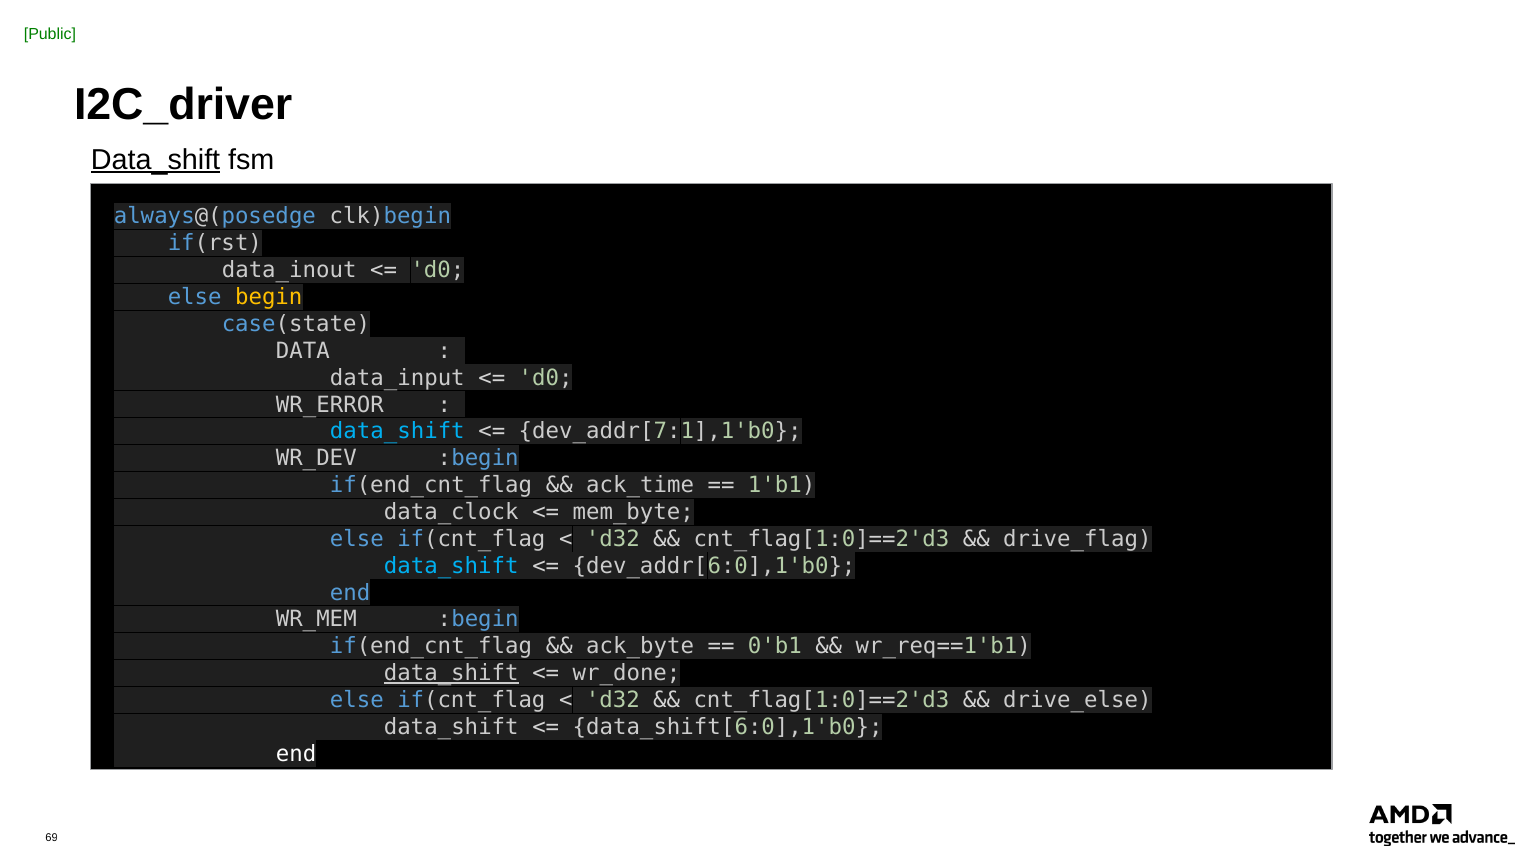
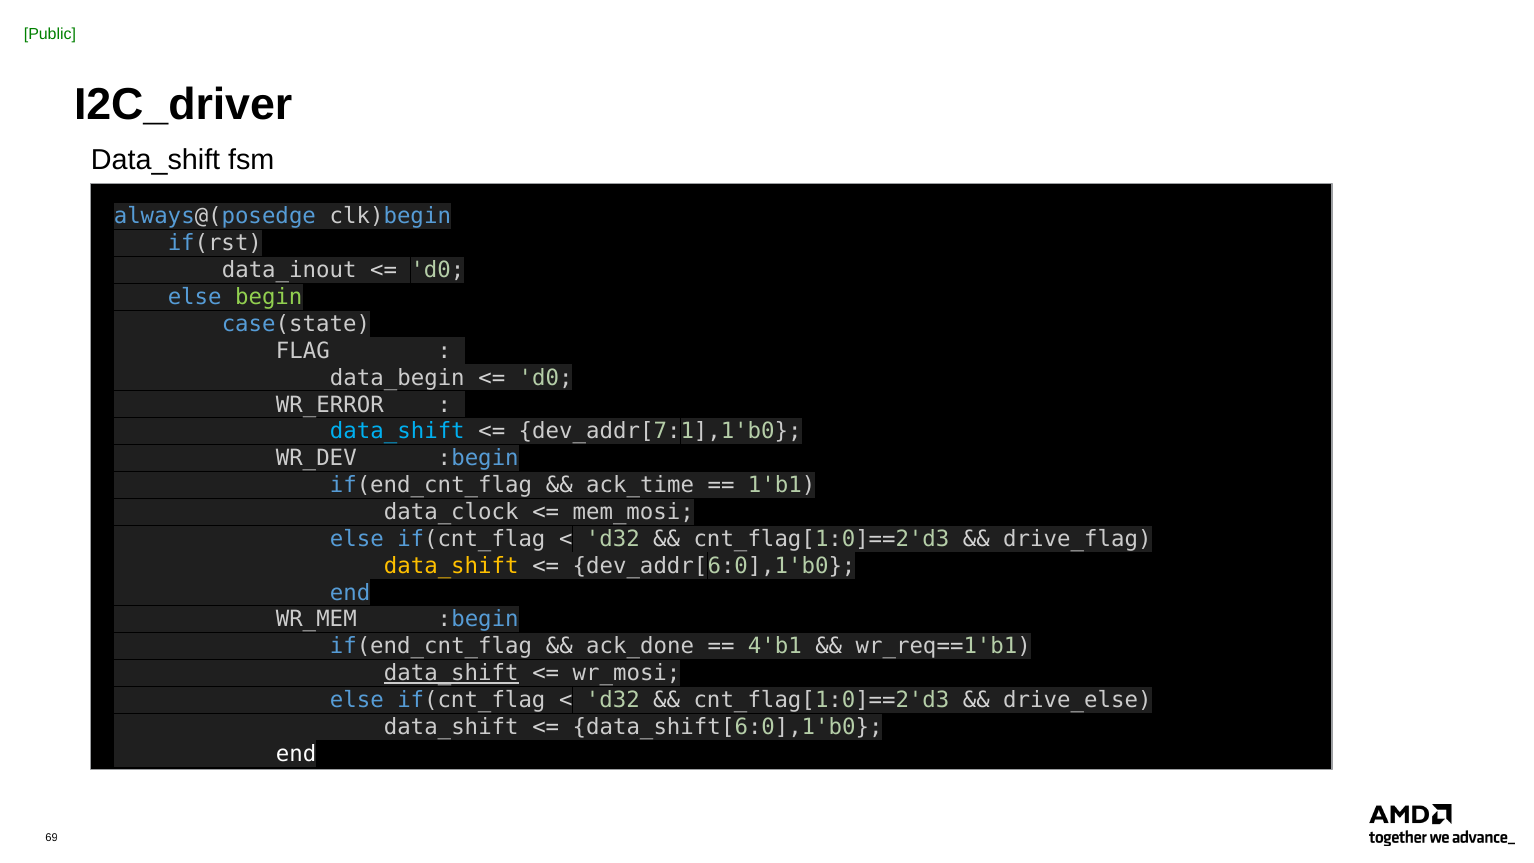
Data_shift underline: present -> none (156, 160)
begin colour: yellow -> light green (269, 297)
DATA: DATA -> FLAG (303, 351)
data_input: data_input -> data_begin (397, 378)
mem_byte: mem_byte -> mem_mosi (633, 512)
data_shift colour: light blue -> yellow (451, 566)
ack_byte: ack_byte -> ack_done (640, 646)
0'b1: 0'b1 -> 4'b1 (775, 646)
wr_done: wr_done -> wr_mosi (627, 673)
